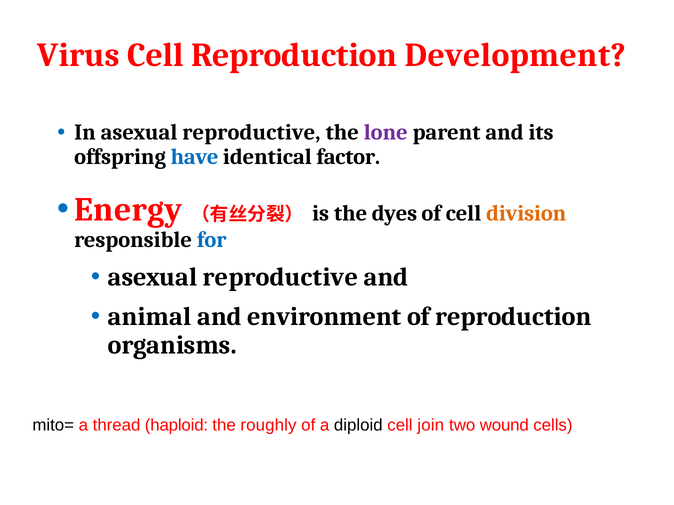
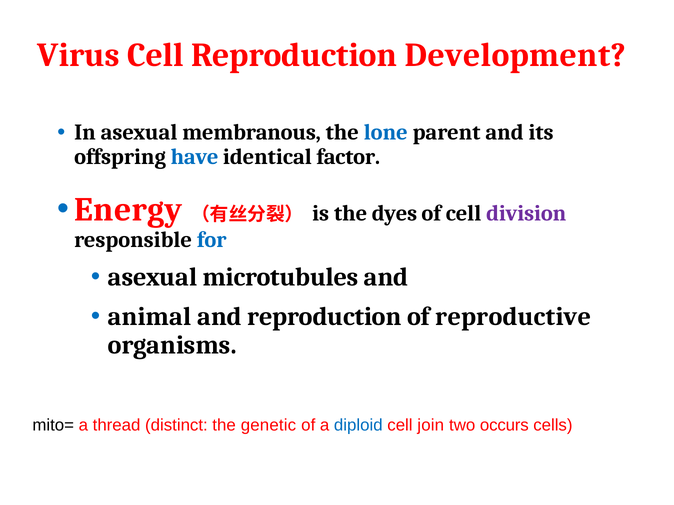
In asexual reproductive: reproductive -> membranous (252, 133)
lone colour: purple -> blue (386, 133)
division colour: orange -> purple (526, 213)
reproductive: reproductive -> microtubules (281, 278)
and environment: environment -> reproduction (324, 317)
of reproduction: reproduction -> reproductive (513, 317)
haploid: haploid -> distinct (176, 426)
roughly: roughly -> genetic (268, 426)
diploid colour: black -> blue (358, 426)
wound: wound -> occurs (504, 426)
